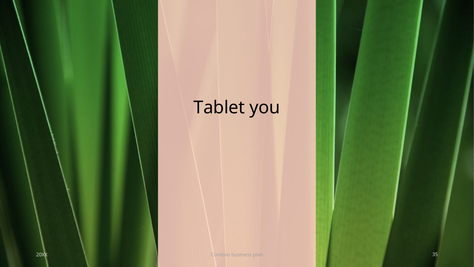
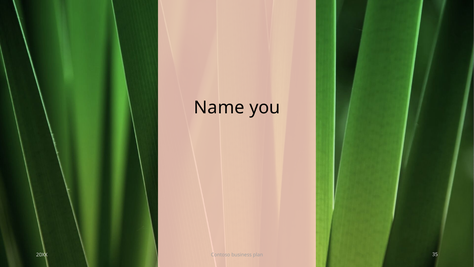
Tablet: Tablet -> Name (219, 108)
